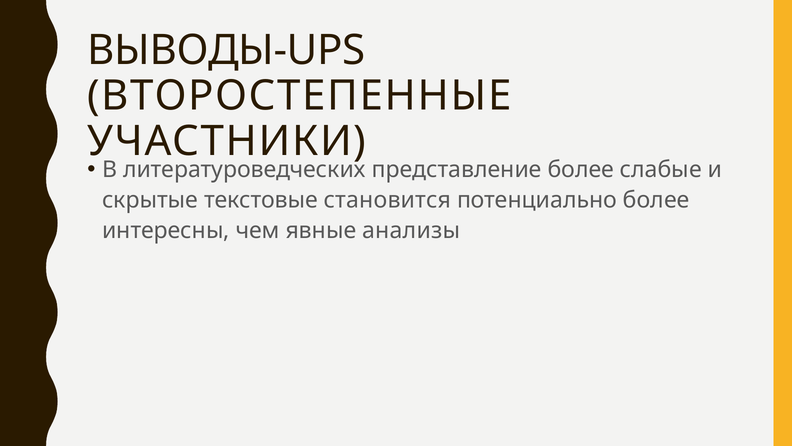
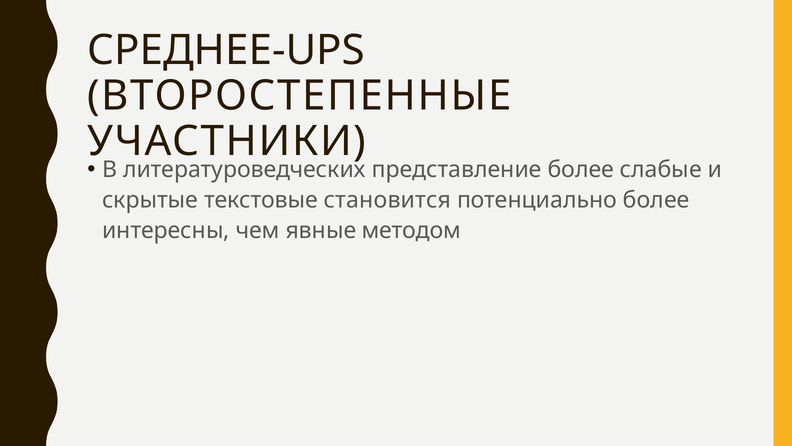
ВЫВОДЫ-UPS: ВЫВОДЫ-UPS -> СРЕДНЕЕ-UPS (226, 50)
анализы: анализы -> методом (411, 231)
